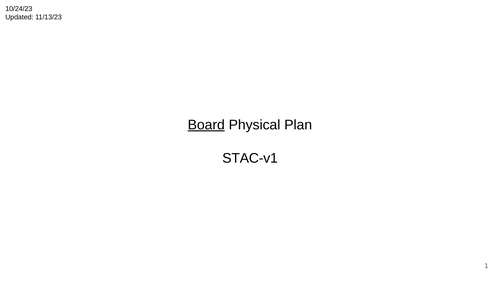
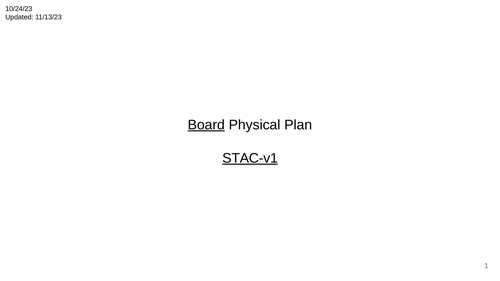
STAC-v1 underline: none -> present (250, 158)
